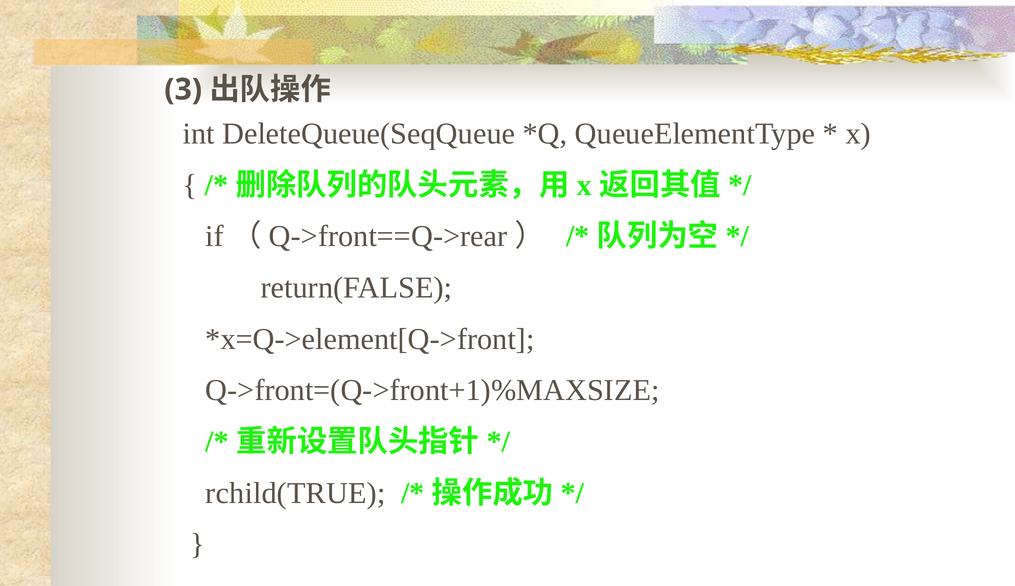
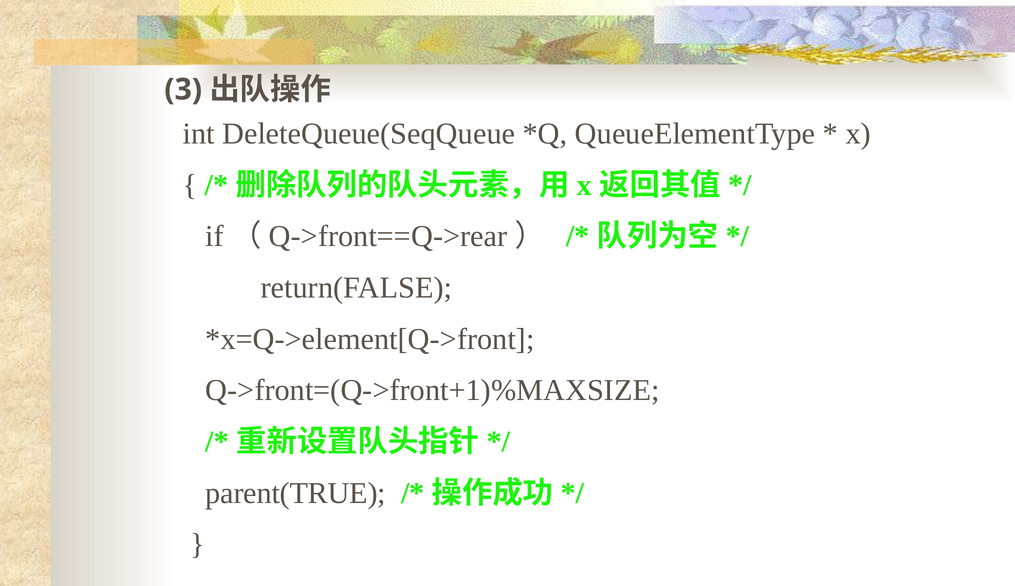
rchild(TRUE: rchild(TRUE -> parent(TRUE (296, 493)
